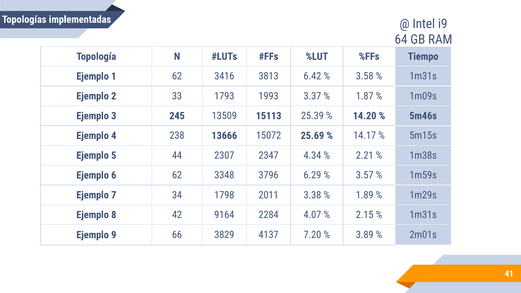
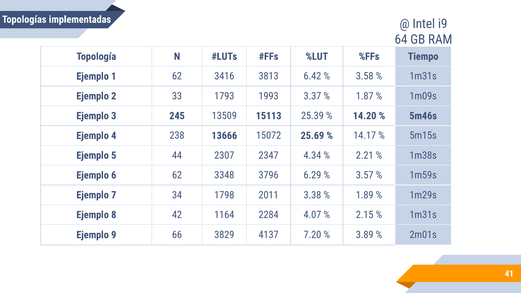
9164: 9164 -> 1164 (224, 215)
